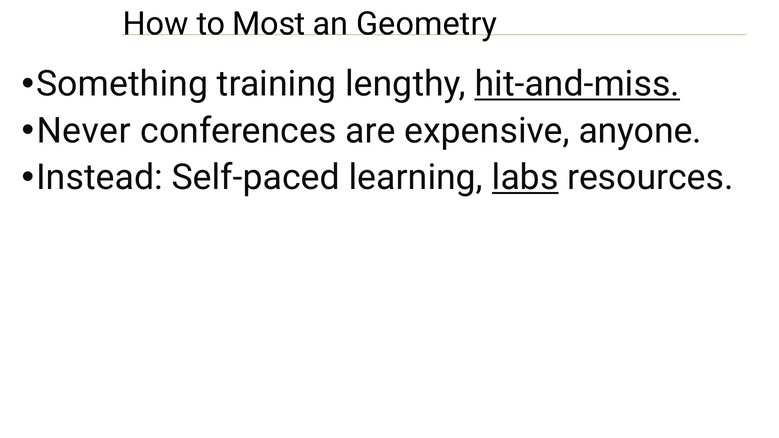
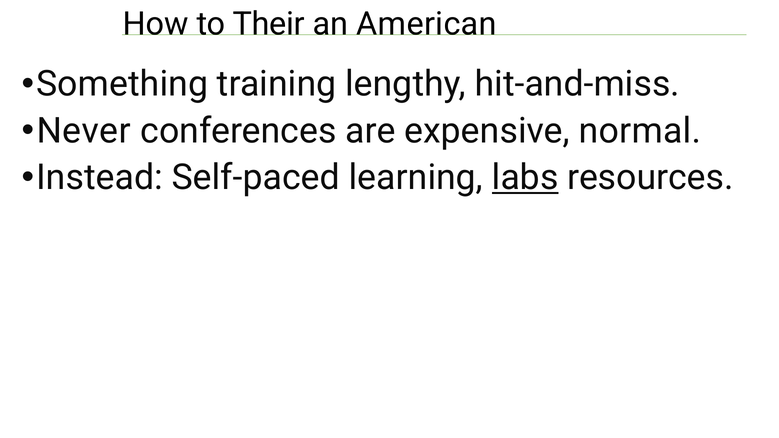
Most: Most -> Their (269, 24)
Geometry: Geometry -> American (426, 24)
hit-and-miss underline: present -> none (577, 84)
anyone: anyone -> normal (640, 131)
